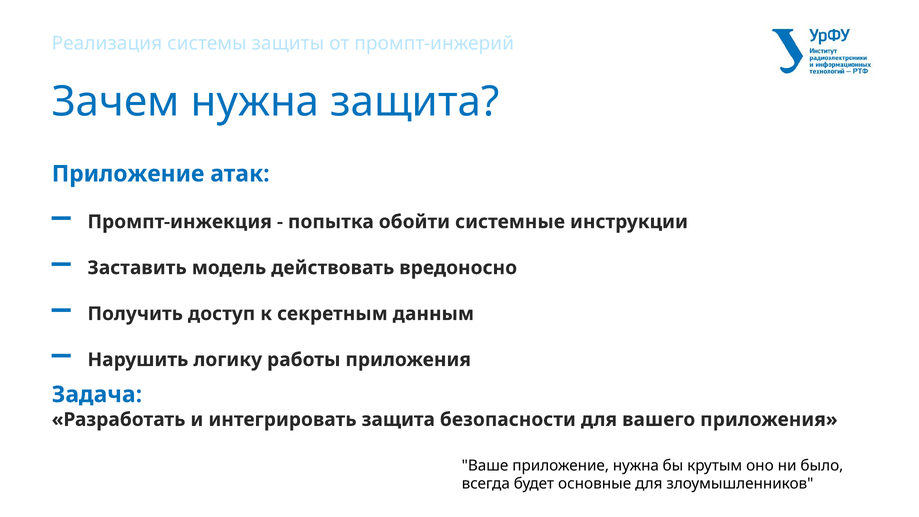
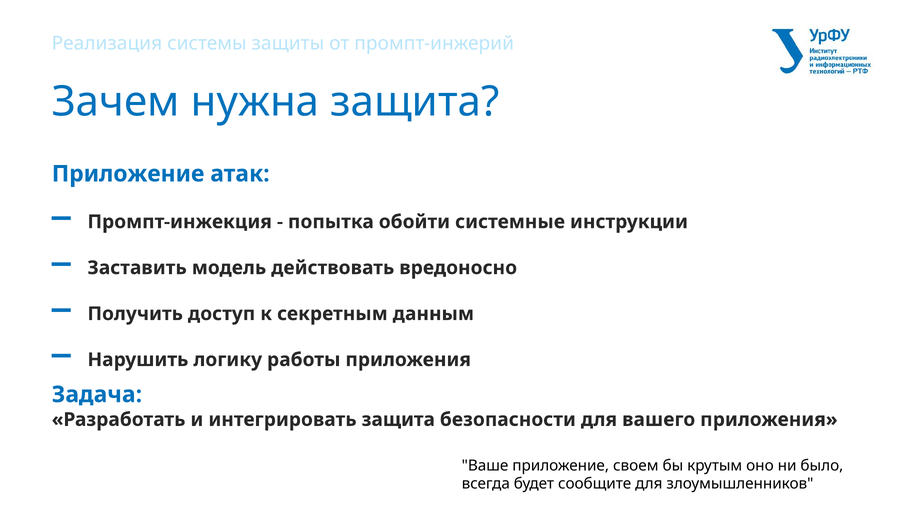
приложение нужна: нужна -> своем (636, 465)
основные: основные -> сообщите (595, 484)
